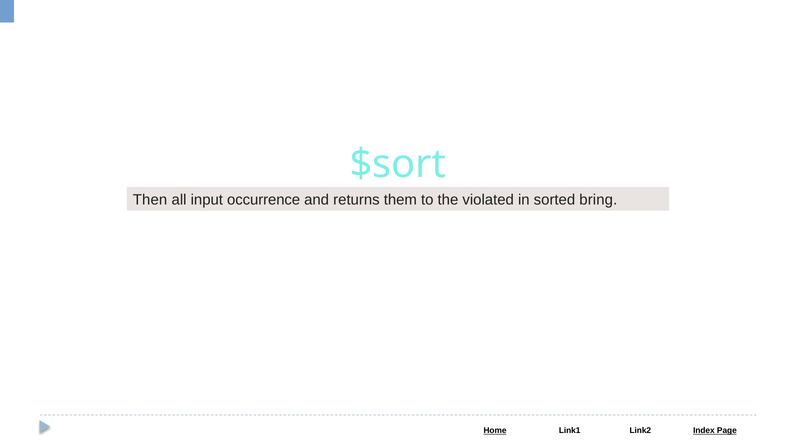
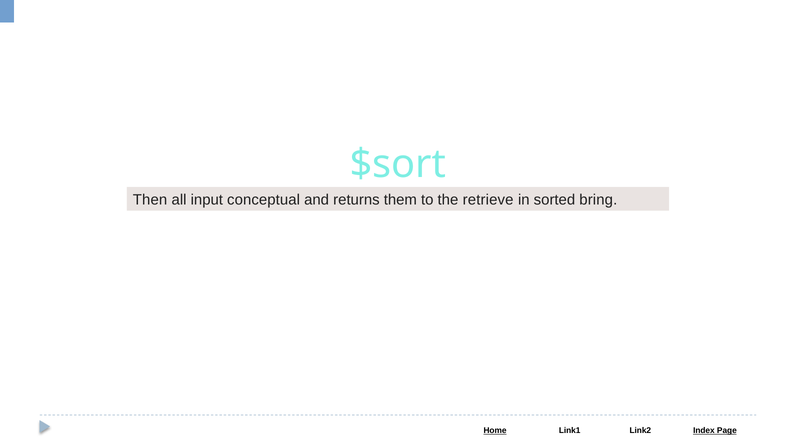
occurrence: occurrence -> conceptual (264, 200)
violated: violated -> retrieve (488, 200)
